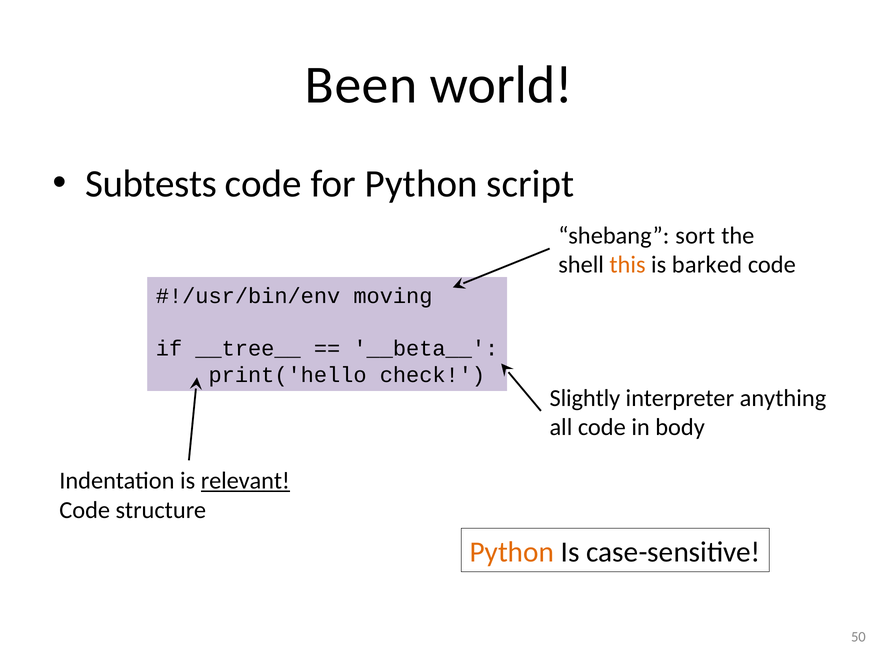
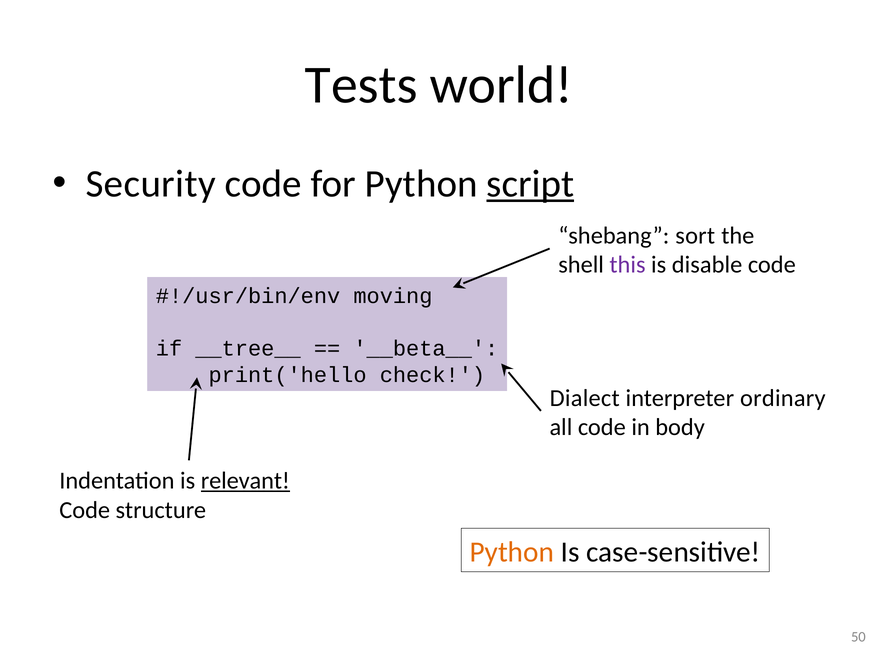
Been: Been -> Tests (361, 85)
Subtests: Subtests -> Security (151, 184)
script underline: none -> present (530, 184)
this colour: orange -> purple (628, 265)
barked: barked -> disable (707, 265)
Slightly: Slightly -> Dialect (585, 398)
anything: anything -> ordinary (783, 398)
